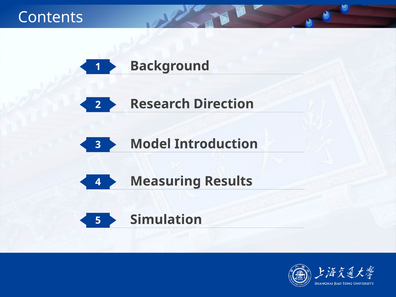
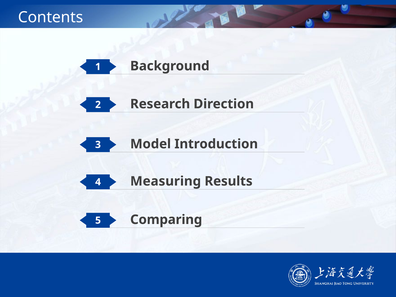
Simulation: Simulation -> Comparing (166, 220)
